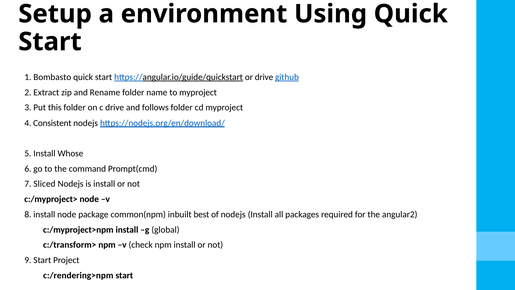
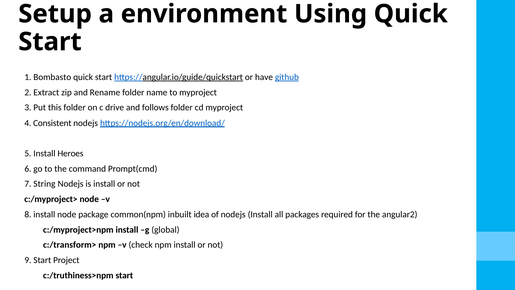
or drive: drive -> have (264, 77)
Whose: Whose -> Heroes (70, 153)
Sliced: Sliced -> String (44, 184)
best: best -> idea (201, 214)
c:/rendering>npm: c:/rendering>npm -> c:/truthiness>npm (78, 275)
